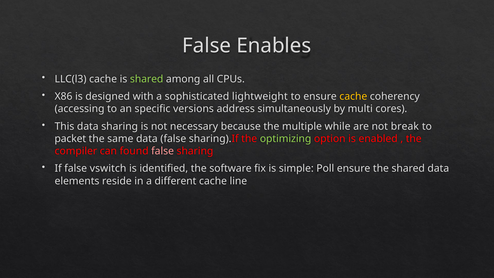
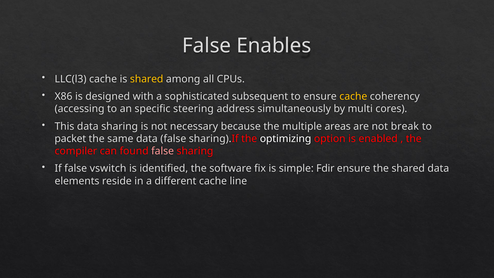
shared colour: light green -> yellow (147, 79)
lightweight: lightweight -> subsequent (260, 96)
versions: versions -> steering (193, 109)
while: while -> areas (338, 126)
optimizing colour: light green -> white (286, 139)
Poll: Poll -> Fdir (325, 169)
